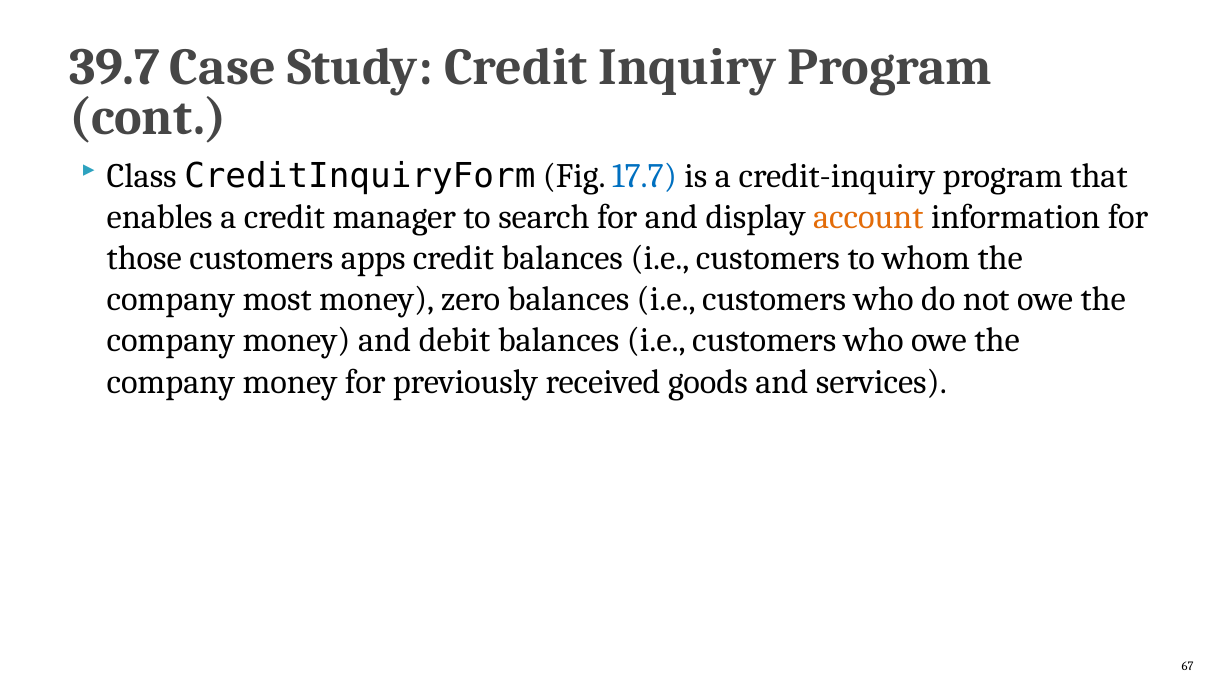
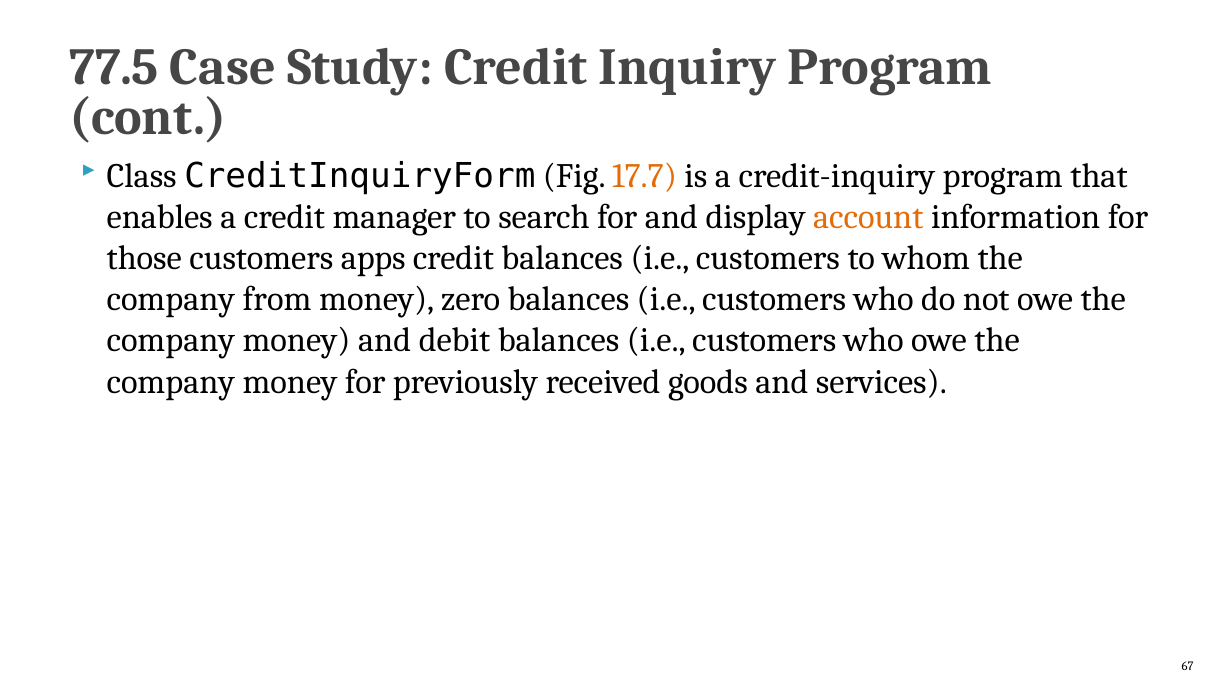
39.7: 39.7 -> 77.5 (115, 67)
17.7 colour: blue -> orange (645, 176)
most: most -> from (277, 299)
